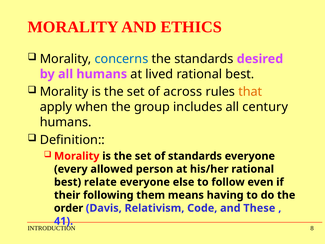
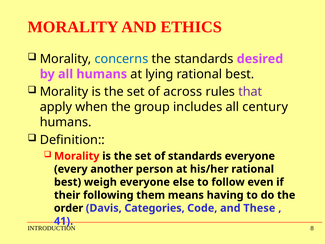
lived: lived -> lying (159, 74)
that colour: orange -> purple (250, 92)
allowed: allowed -> another (112, 169)
relate: relate -> weigh (100, 182)
Relativism: Relativism -> Categories (155, 208)
